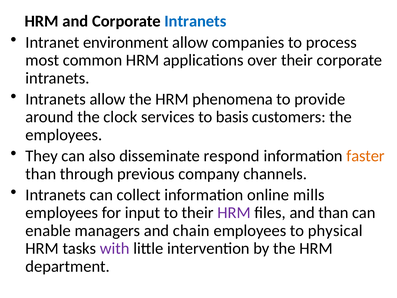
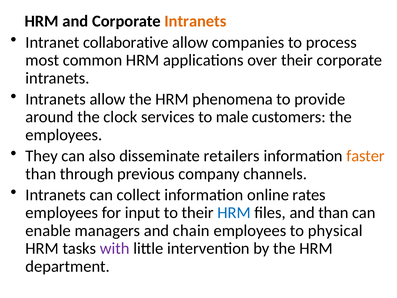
Intranets colour: blue -> orange (195, 21)
environment: environment -> collaborative (126, 42)
basis: basis -> male (232, 117)
respond: respond -> retailers (232, 156)
mills: mills -> rates (309, 195)
HRM colour: purple -> blue (234, 213)
